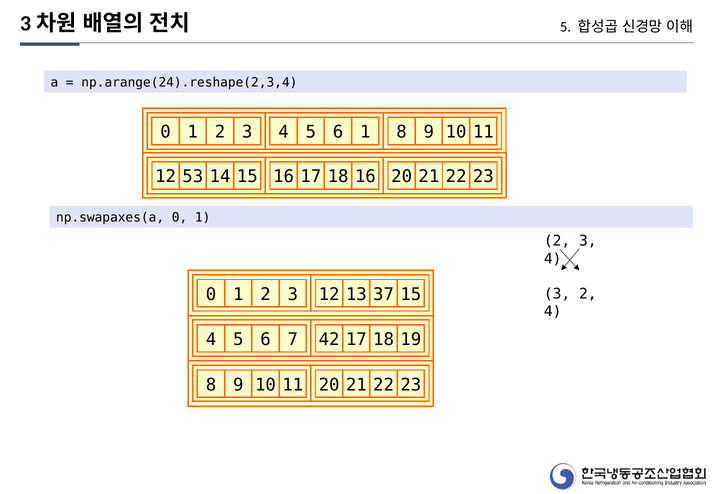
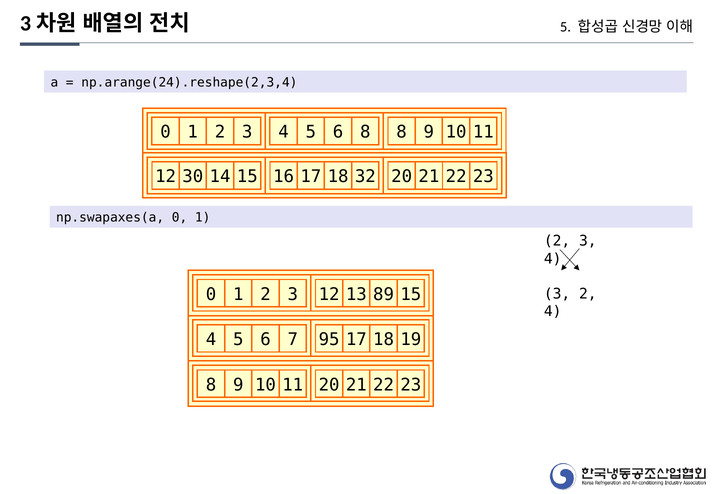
6 1: 1 -> 8 (365, 132)
53: 53 -> 30 (193, 177)
18 16: 16 -> 32 (365, 177)
37: 37 -> 89 (384, 294)
42: 42 -> 95 (329, 339)
